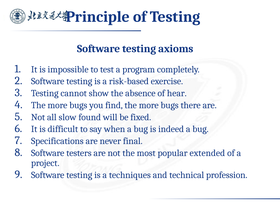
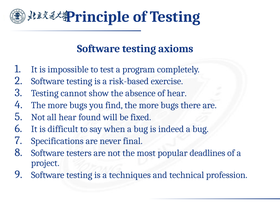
all slow: slow -> hear (67, 117)
extended: extended -> deadlines (207, 153)
